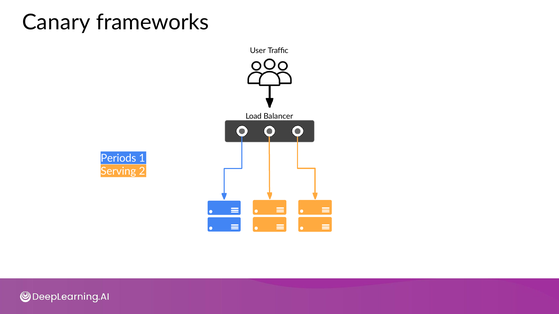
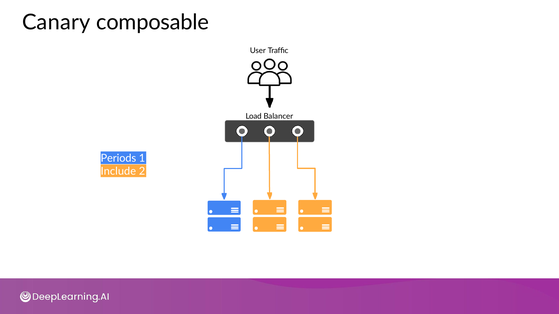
frameworks: frameworks -> composable (153, 22)
Serving: Serving -> Include (118, 172)
